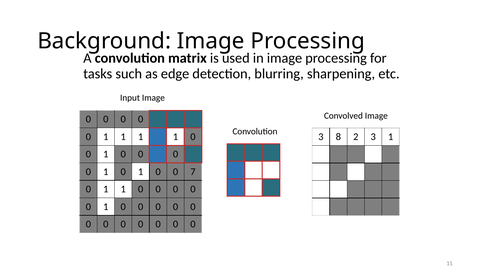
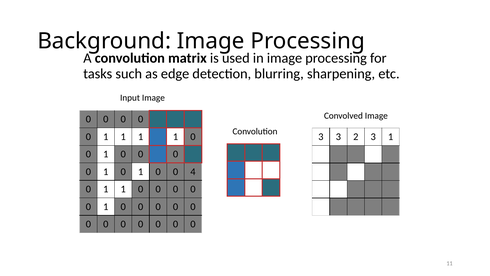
3 8: 8 -> 3 (338, 137)
7: 7 -> 4 (193, 172)
